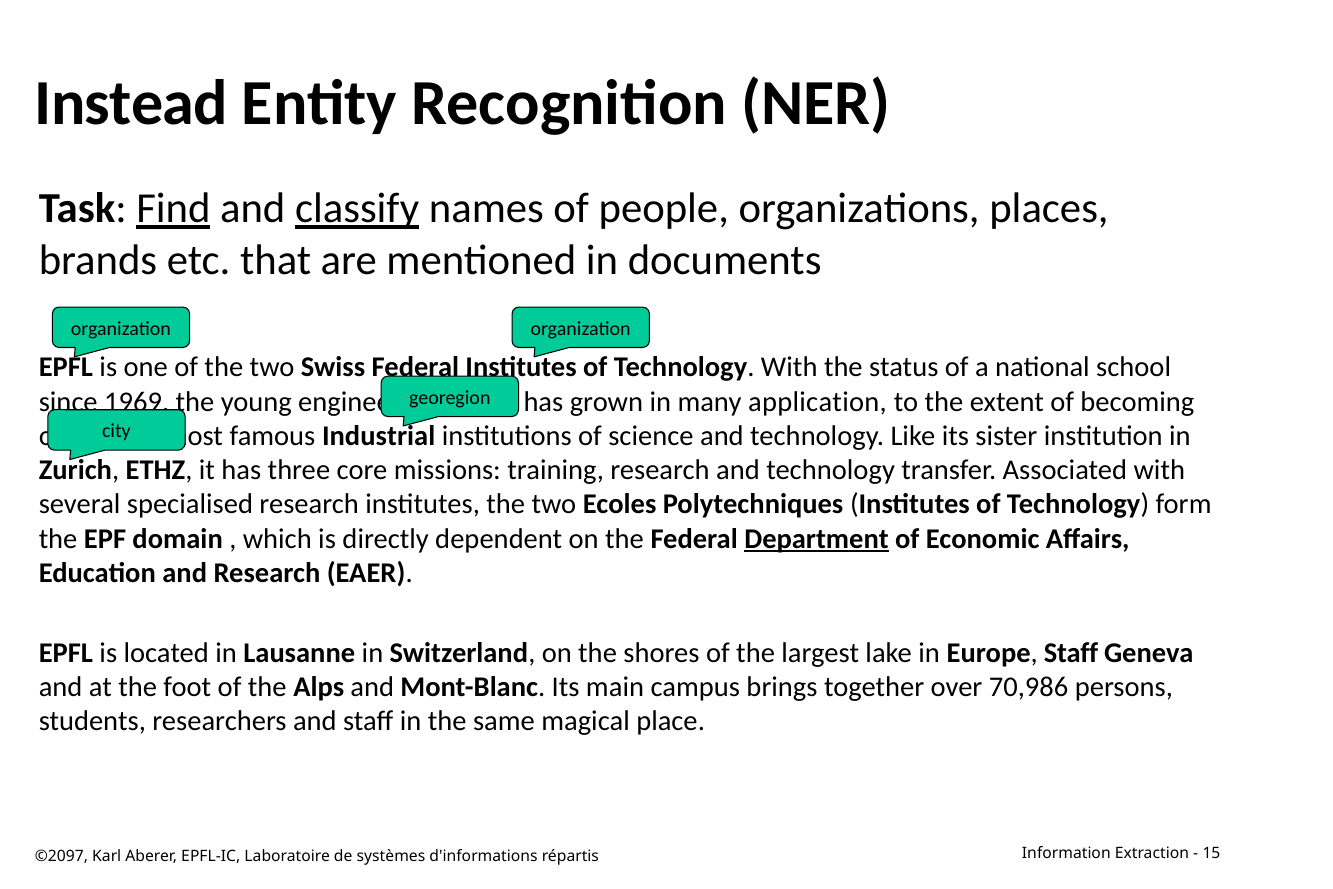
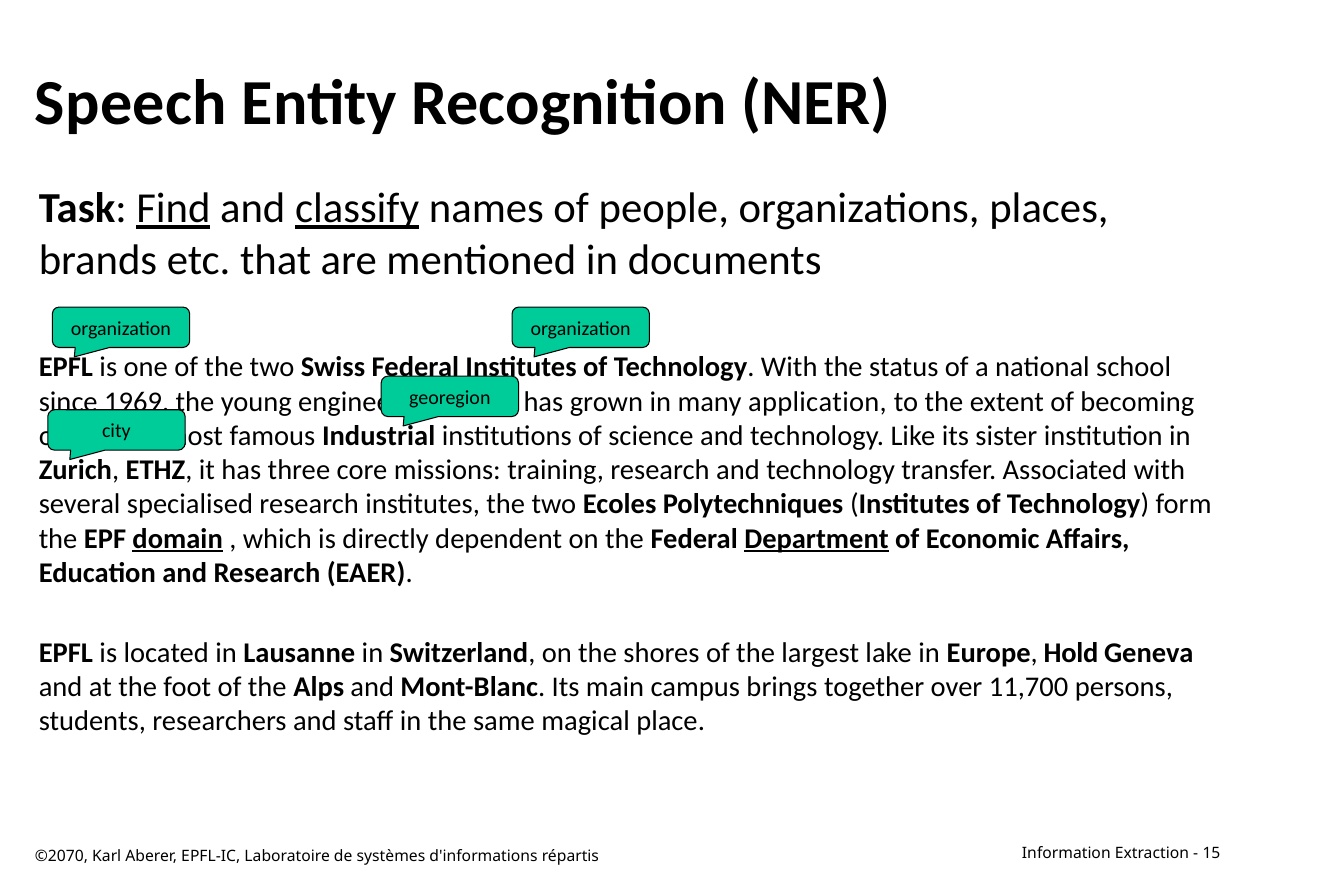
Instead: Instead -> Speech (131, 103)
domain underline: none -> present (178, 539)
Europe Staff: Staff -> Hold (1071, 653)
70,986: 70,986 -> 11,700 (1029, 687)
©2097: ©2097 -> ©2070 (62, 856)
